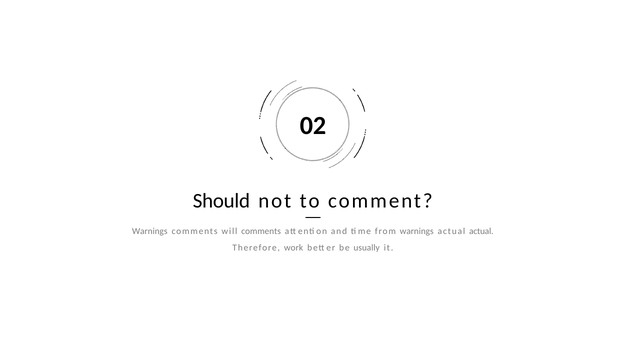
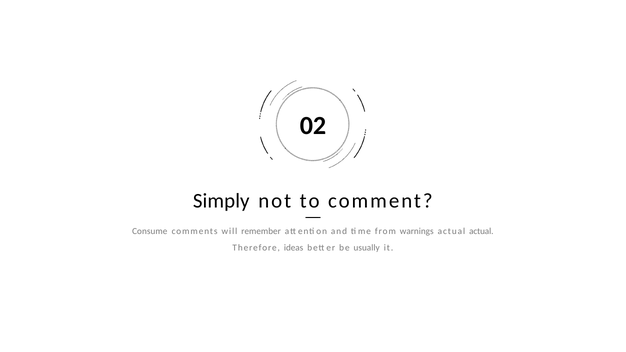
Should: Should -> Simply (221, 201)
Warnings: Warnings -> Consume (150, 232)
will comments: comments -> remember (261, 232)
work: work -> ideas (294, 248)
